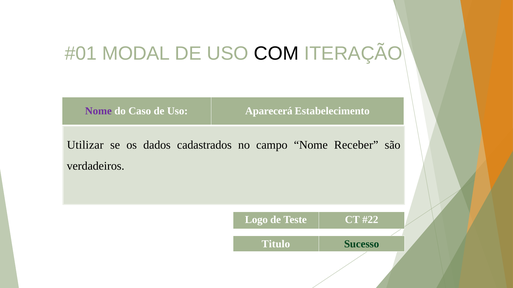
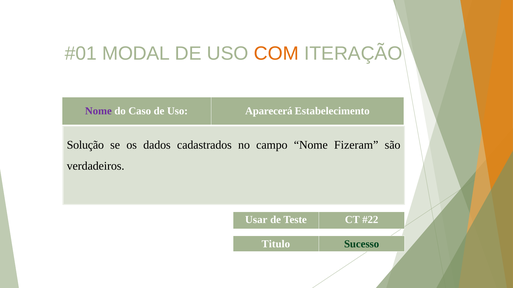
COM colour: black -> orange (276, 54)
Utilizar: Utilizar -> Solução (85, 145)
Receber: Receber -> Fizeram (356, 145)
Logo: Logo -> Usar (256, 220)
